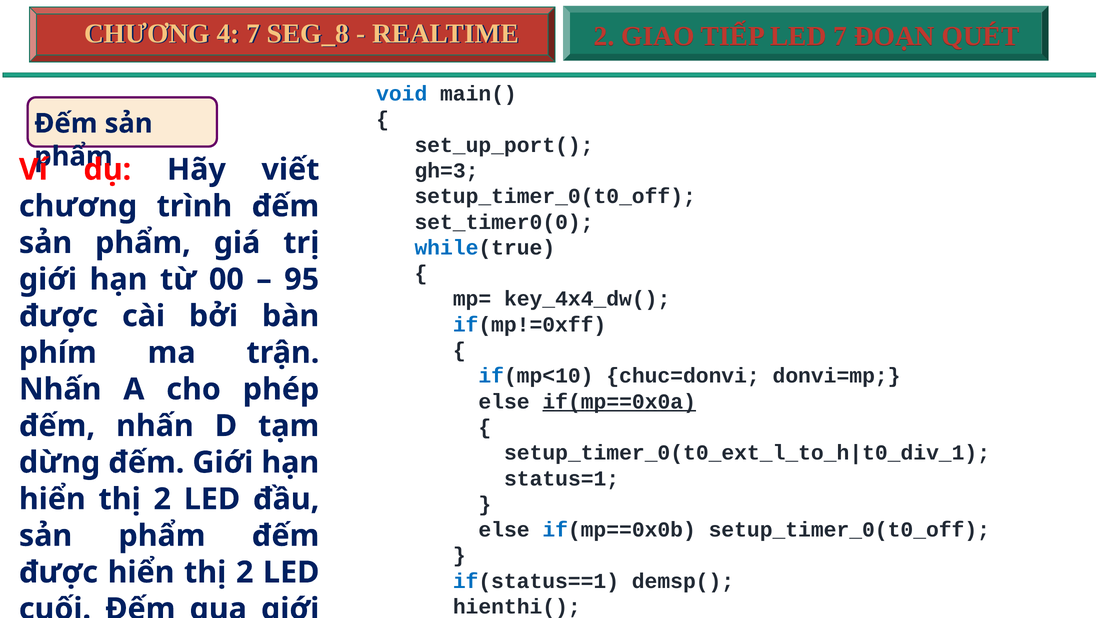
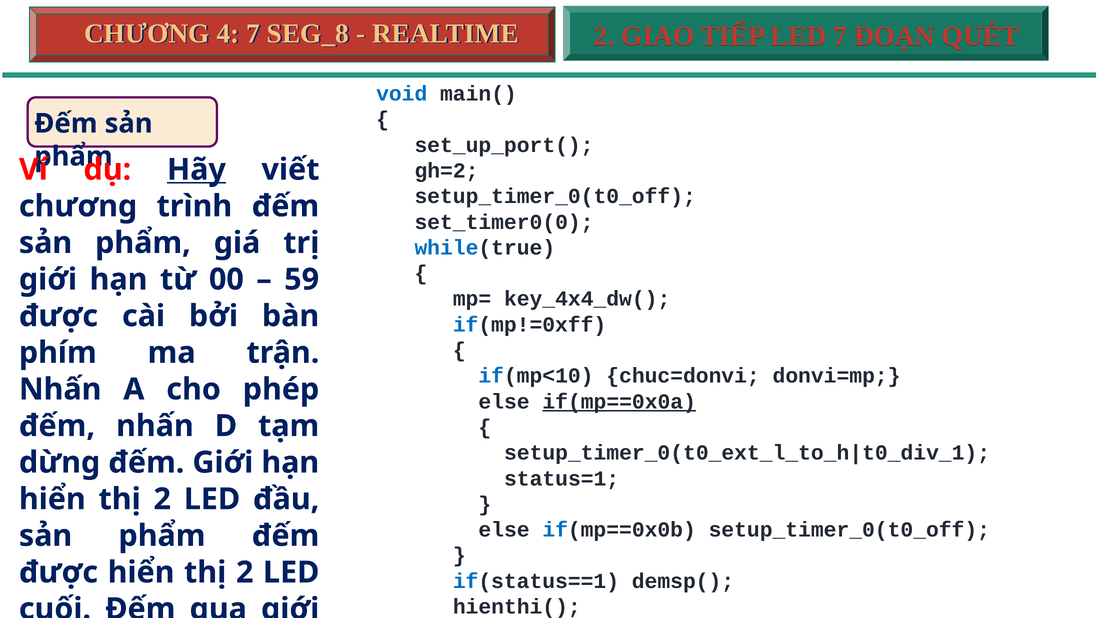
gh=3: gh=3 -> gh=2 (447, 171)
Hãy underline: none -> present (196, 170)
95: 95 -> 59 (302, 279)
